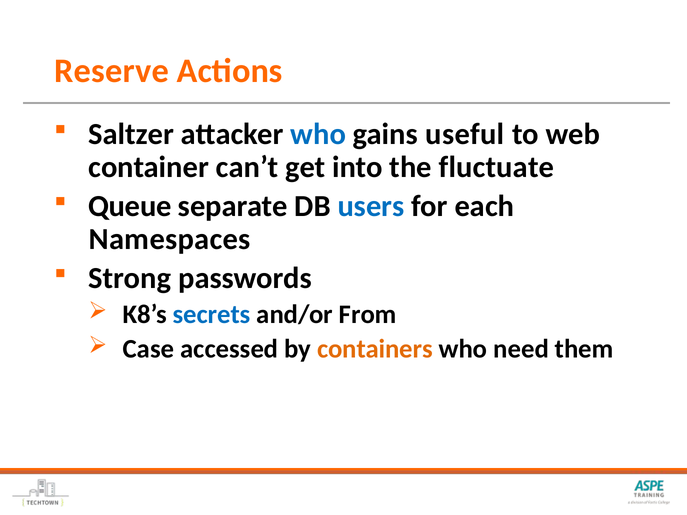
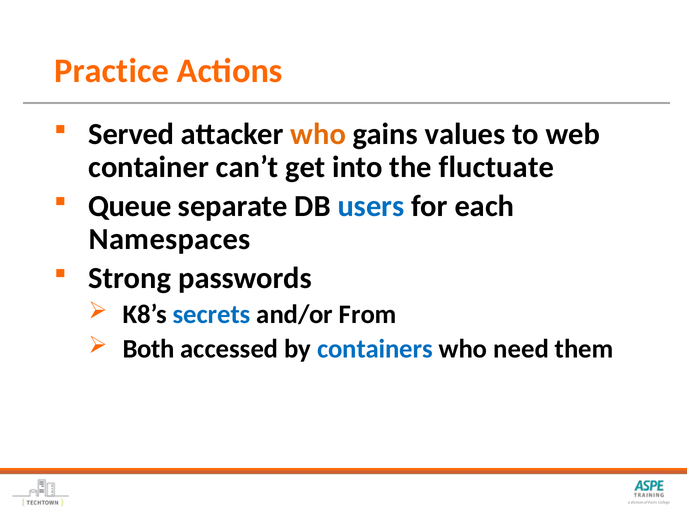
Reserve: Reserve -> Practice (111, 71)
Saltzer: Saltzer -> Served (131, 134)
who colour: blue -> orange (318, 134)
useful: useful -> values (465, 134)
Case: Case -> Both (149, 349)
containers colour: orange -> blue (375, 349)
